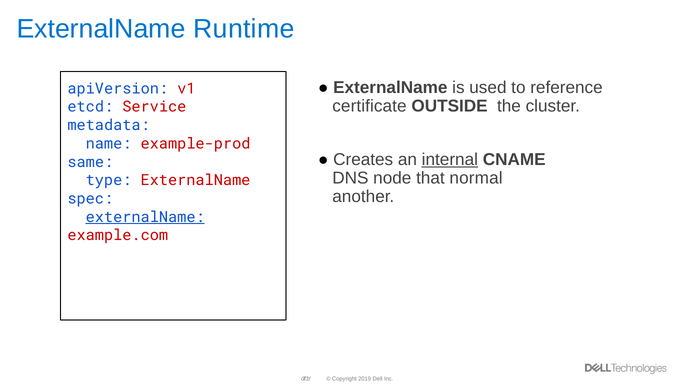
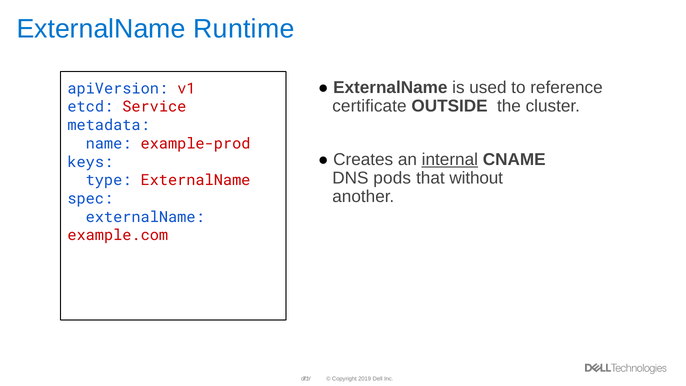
same: same -> keys (90, 162)
node: node -> pods (392, 178)
normal: normal -> without (476, 178)
externalName underline: present -> none (145, 217)
